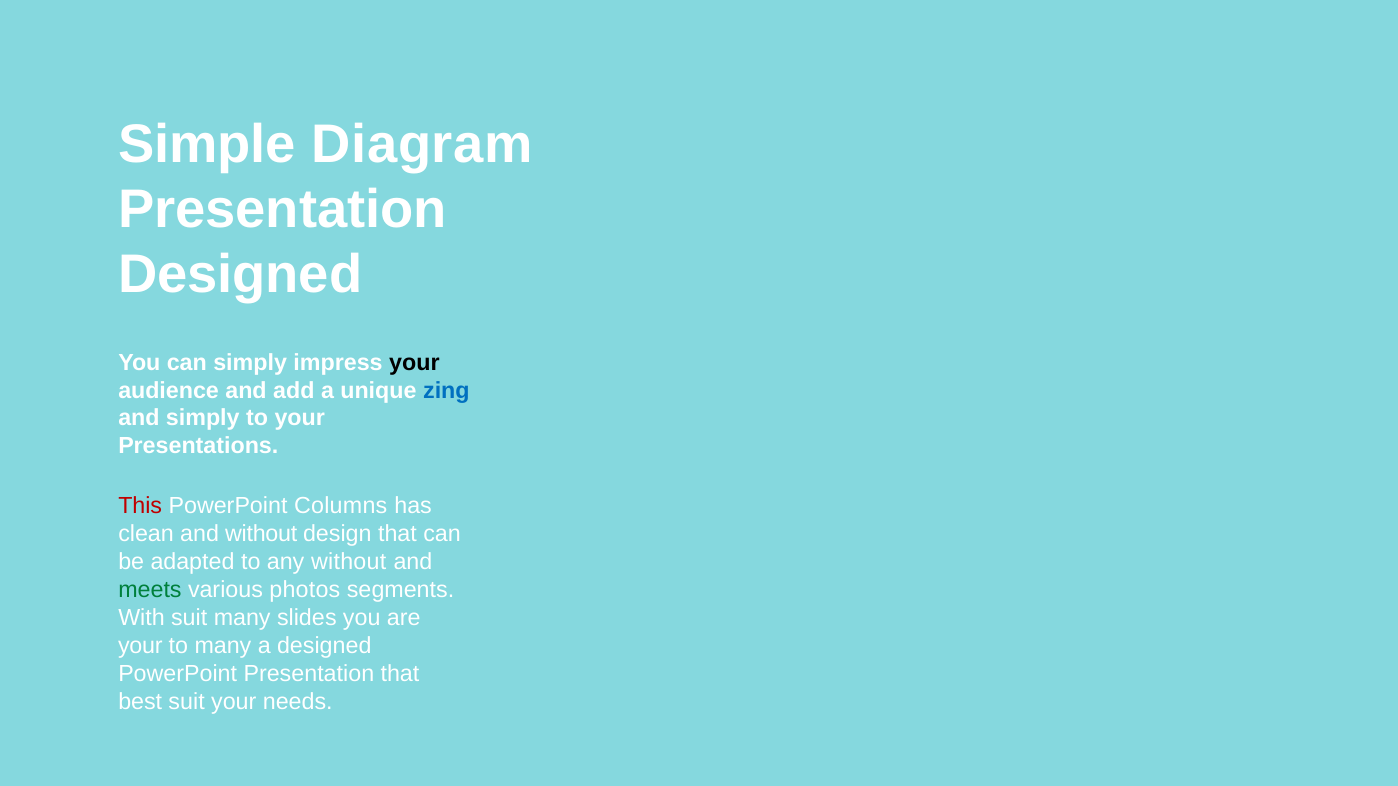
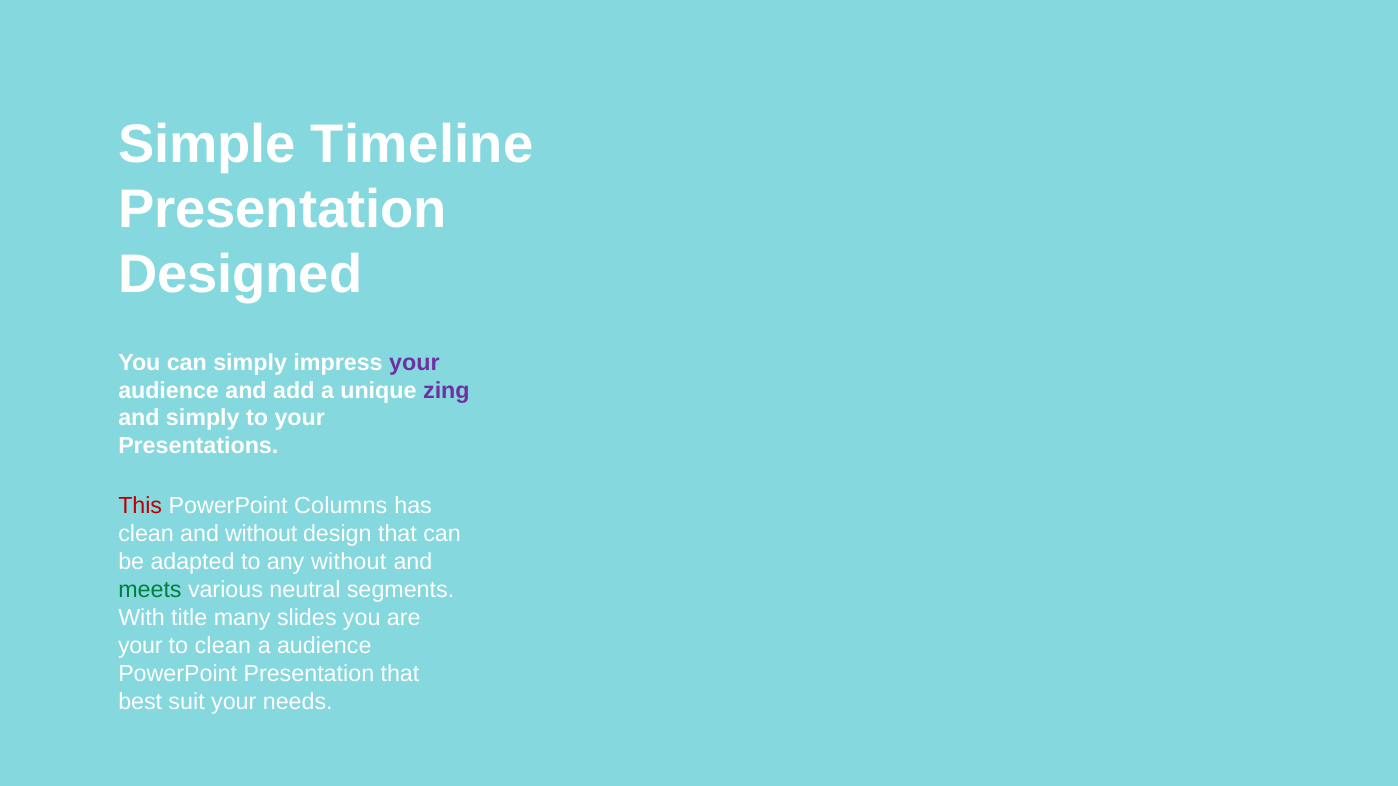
Diagram: Diagram -> Timeline (422, 145)
your colour: black -> purple (414, 363)
zing colour: blue -> purple (446, 391)
photos: photos -> neutral (305, 590)
With suit: suit -> title (189, 618)
to many: many -> clean (223, 646)
a designed: designed -> audience (324, 646)
